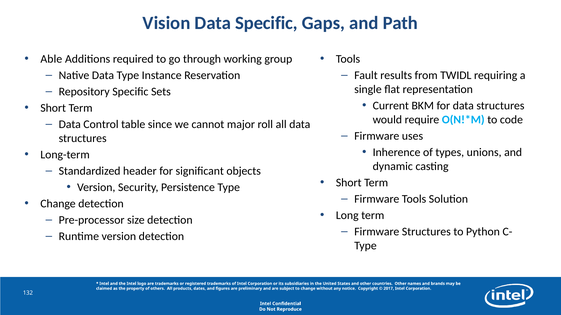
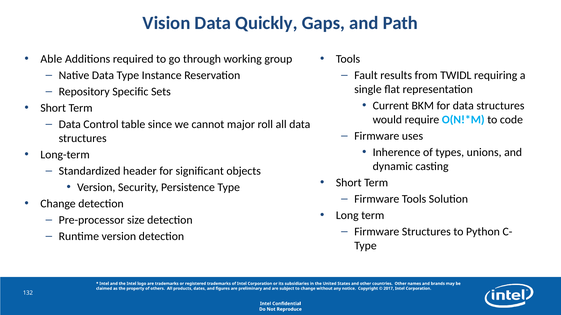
Data Specific: Specific -> Quickly (266, 23)
